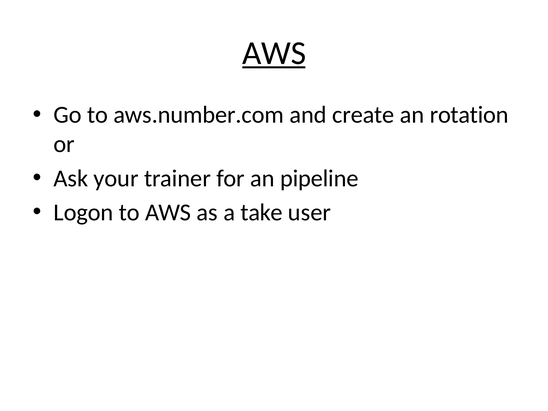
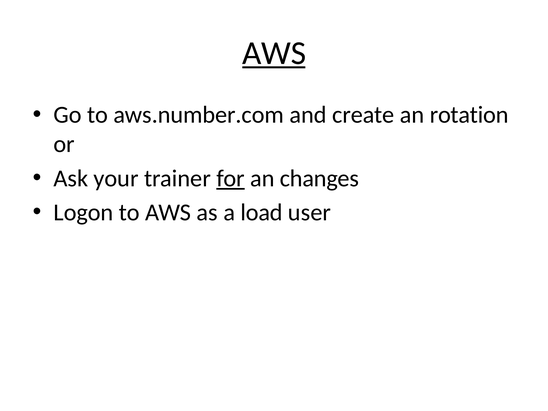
for underline: none -> present (231, 178)
pipeline: pipeline -> changes (319, 178)
take: take -> load (262, 212)
